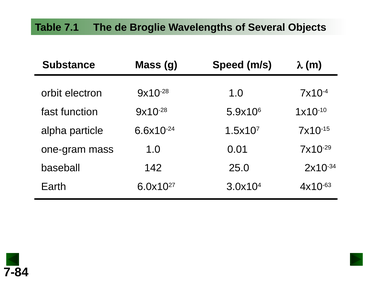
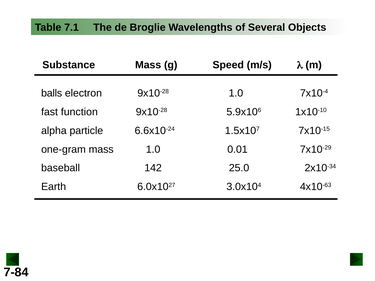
orbit: orbit -> balls (52, 93)
